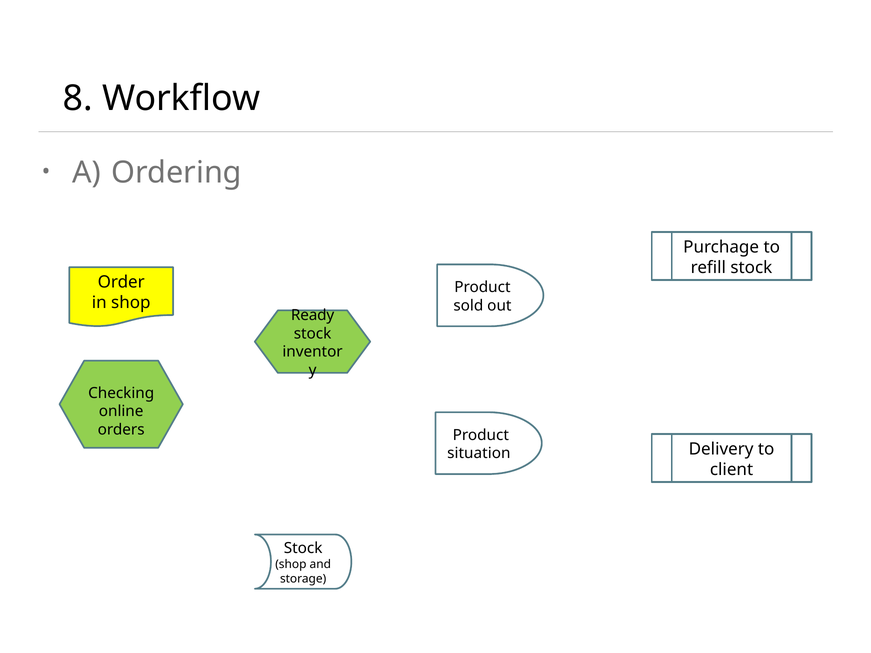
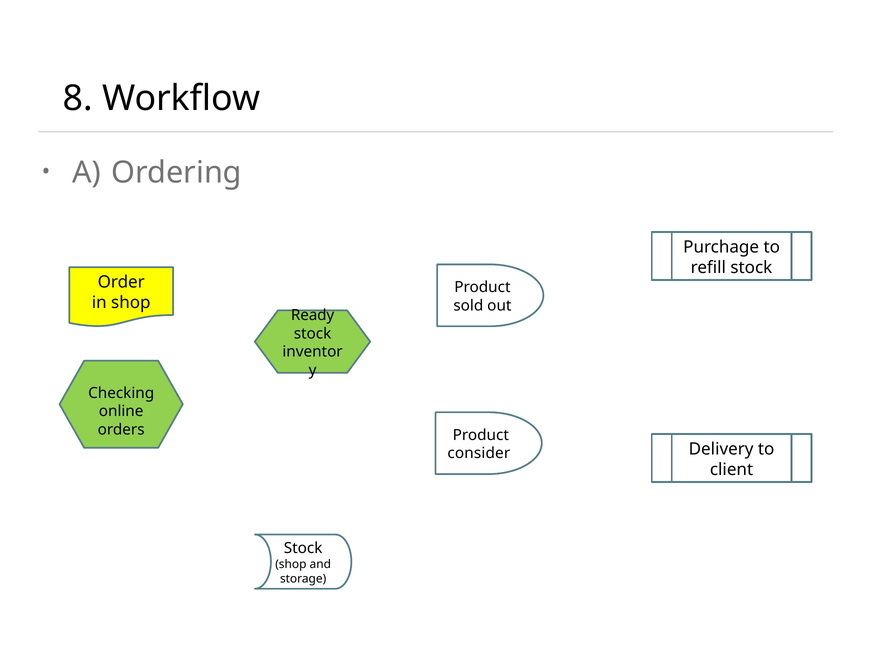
situation: situation -> consider (479, 454)
